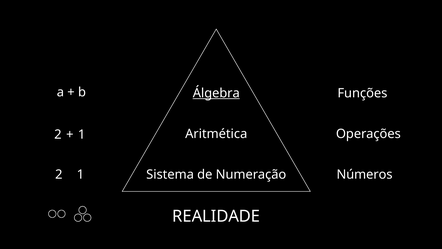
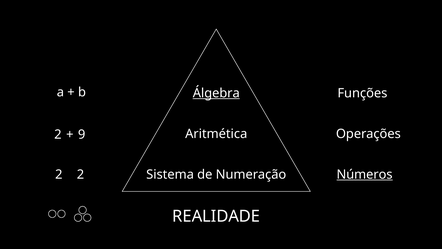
1: 1 -> 9 (82, 134)
1: 1 -> 2 (81, 174)
Números underline: none -> present (365, 174)
